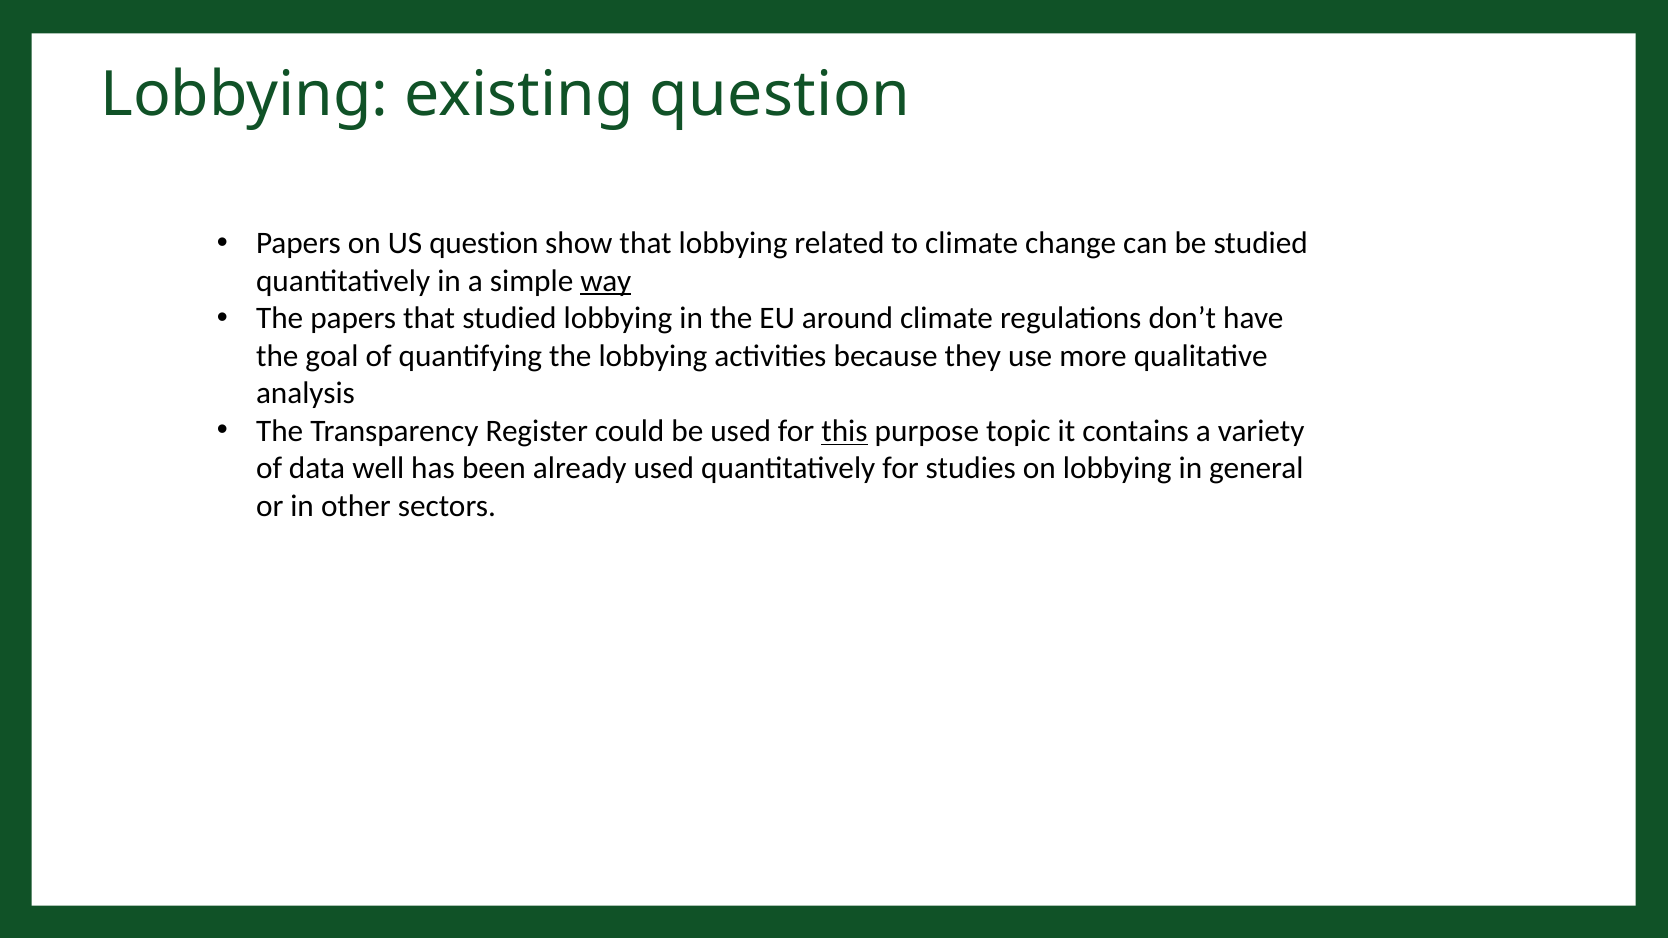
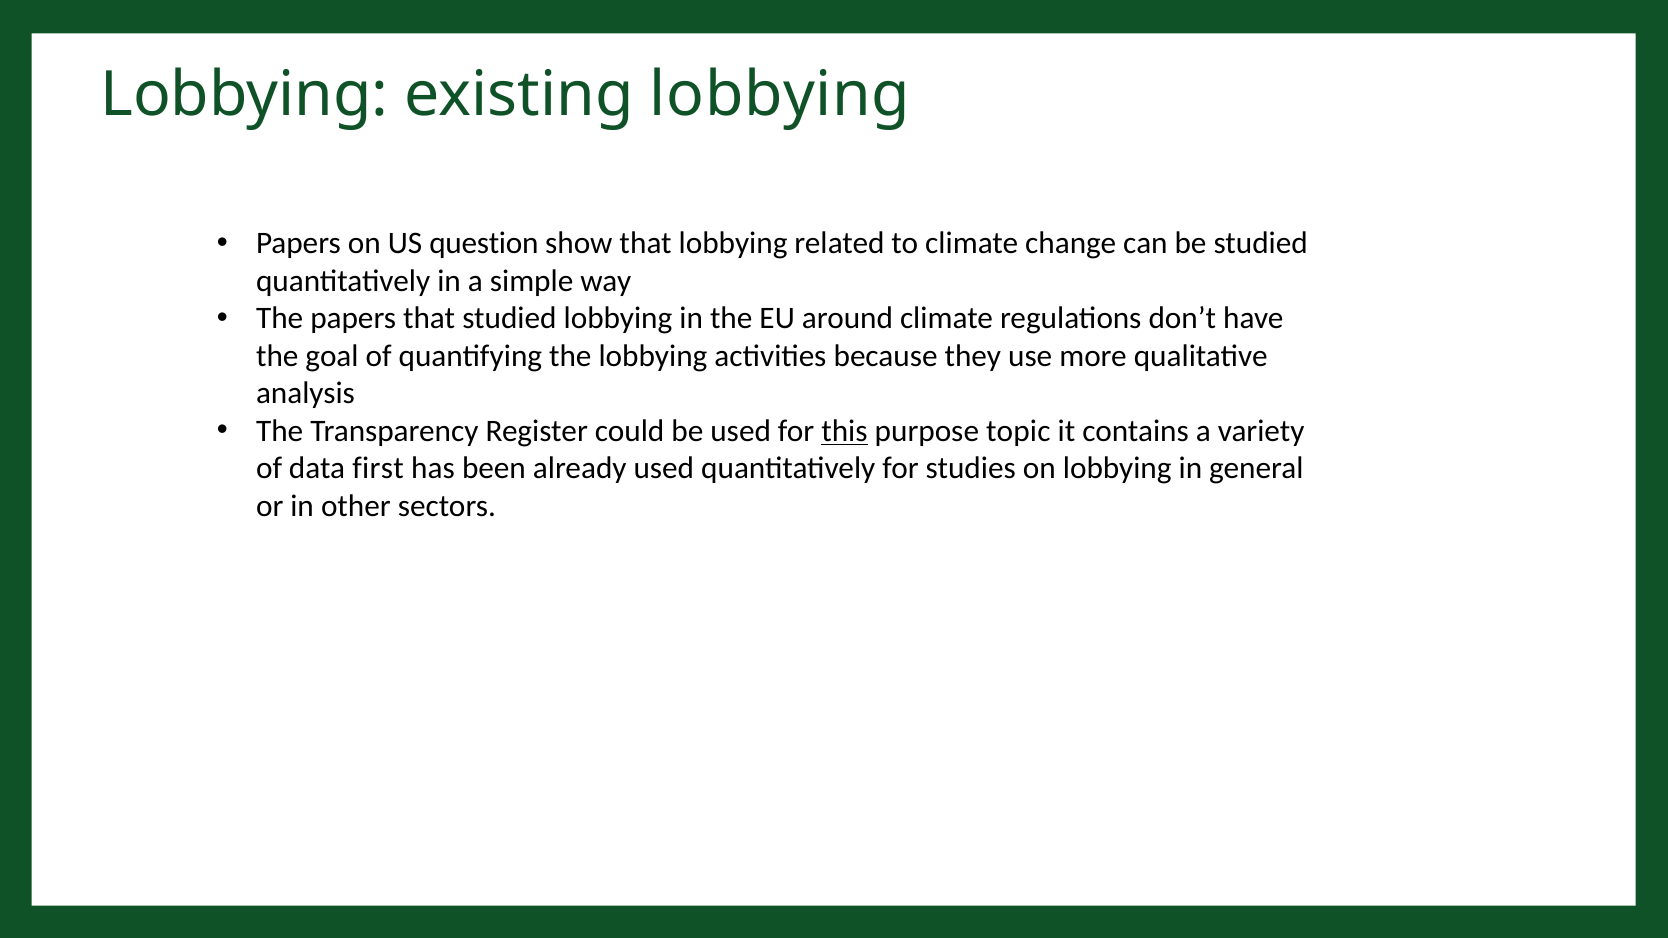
existing question: question -> lobbying (780, 95)
way underline: present -> none (606, 281)
well: well -> first (378, 469)
